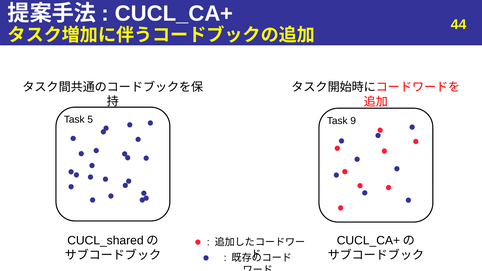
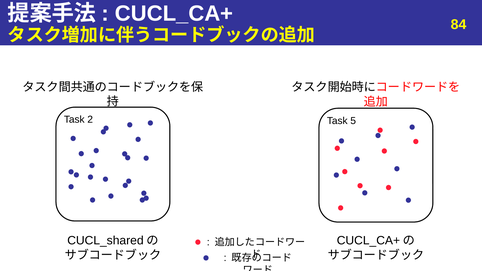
44: 44 -> 84 (459, 24)
5: 5 -> 2 (90, 120)
9: 9 -> 5 (353, 121)
